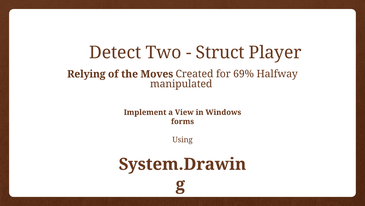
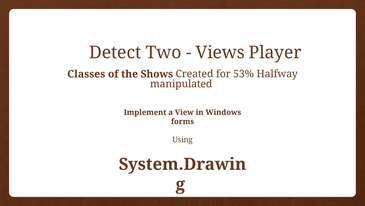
Struct: Struct -> Views (220, 52)
Relying: Relying -> Classes (86, 74)
Moves: Moves -> Shows (157, 74)
69%: 69% -> 53% (244, 74)
